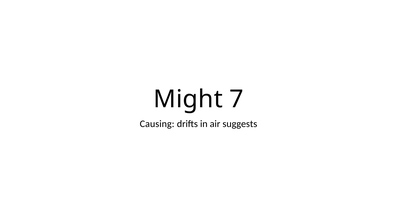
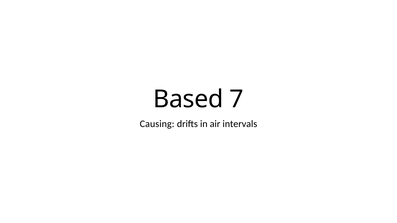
Might: Might -> Based (188, 99)
suggests: suggests -> intervals (240, 124)
